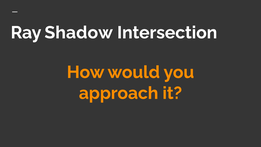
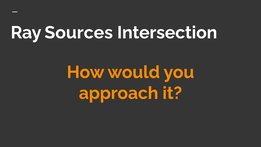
Shadow: Shadow -> Sources (79, 33)
